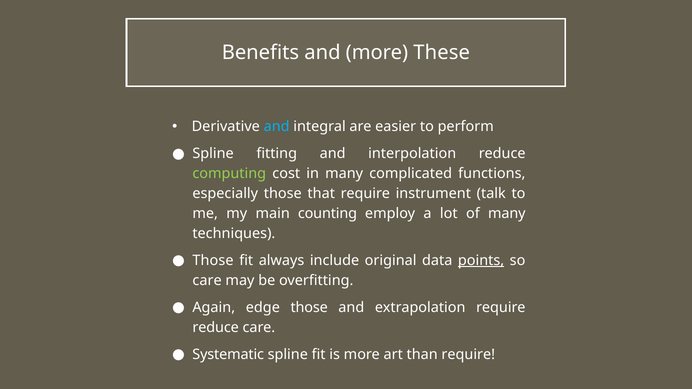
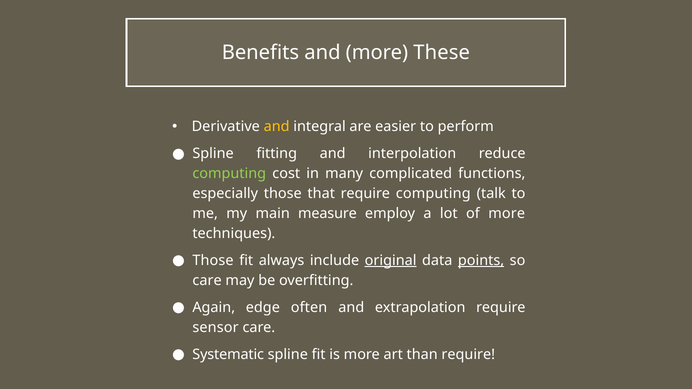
and colour: light blue -> yellow (277, 127)
require instrument: instrument -> computing (433, 194)
counting: counting -> measure (327, 214)
of many: many -> more (507, 214)
original underline: none -> present (391, 261)
edge those: those -> often (309, 308)
reduce: reduce -> sensor (216, 327)
